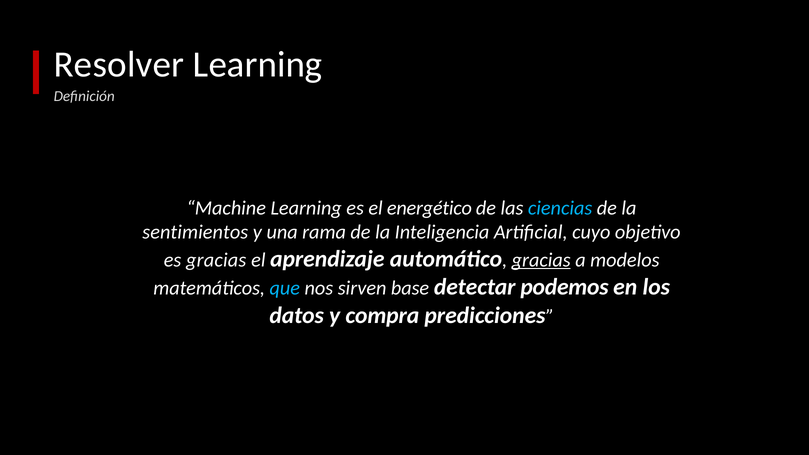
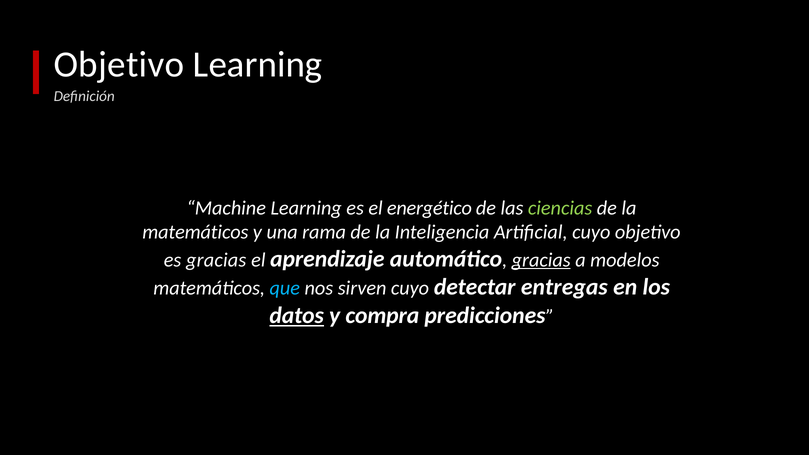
Resolver: Resolver -> Objetivo (119, 64)
ciencias colour: light blue -> light green (560, 208)
sentimientos: sentimientos -> matemáticos (195, 232)
sirven base: base -> cuyo (410, 288)
podemos: podemos -> entregas (564, 287)
datos underline: none -> present (297, 315)
